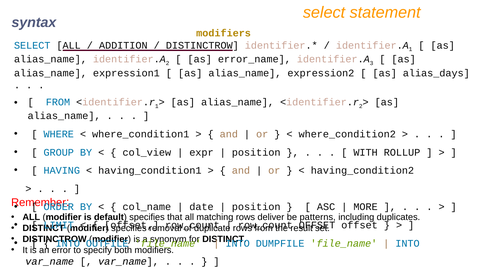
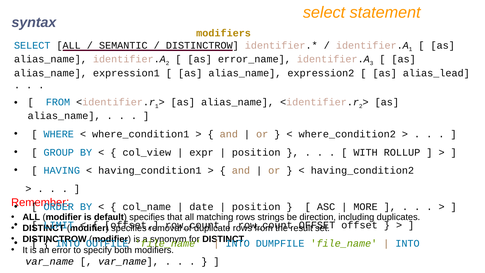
ADDITION: ADDITION -> SEMANTIC (123, 45)
alias_days: alias_days -> alias_lead (436, 73)
deliver: deliver -> strings (271, 217)
patterns: patterns -> direction (318, 217)
